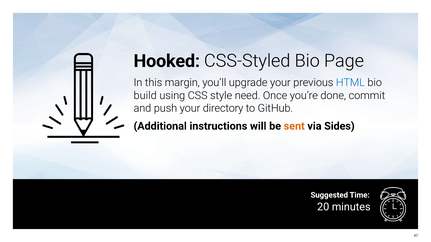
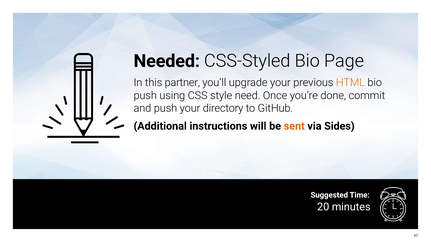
Hooked: Hooked -> Needed (167, 61)
margin: margin -> partner (182, 83)
HTML colour: blue -> orange (350, 83)
build: build -> push (145, 96)
